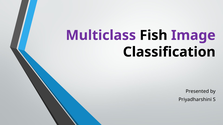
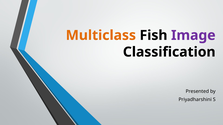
Multiclass colour: purple -> orange (101, 35)
